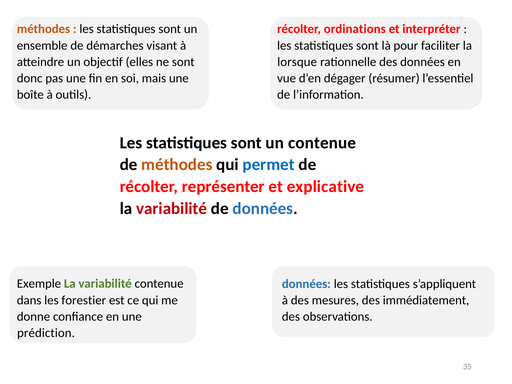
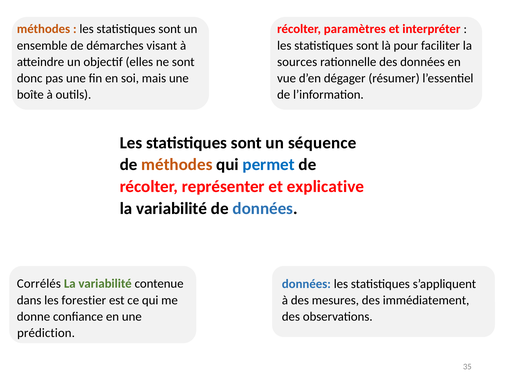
ordinations: ordinations -> paramètres (355, 29)
lorsque: lorsque -> sources (297, 62)
un contenue: contenue -> séquence (322, 143)
variabilité colour: red -> black (172, 208)
Exemple: Exemple -> Corrélés (39, 284)
